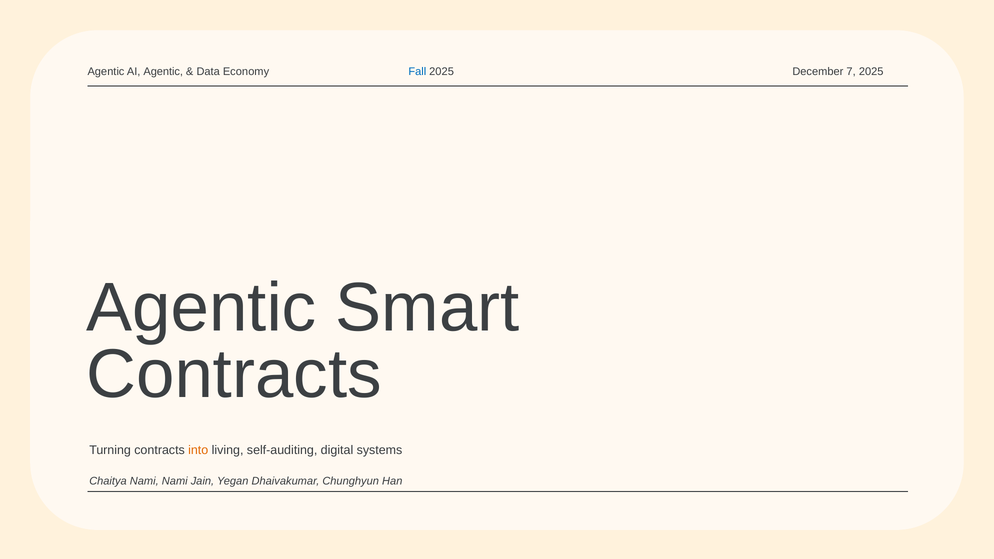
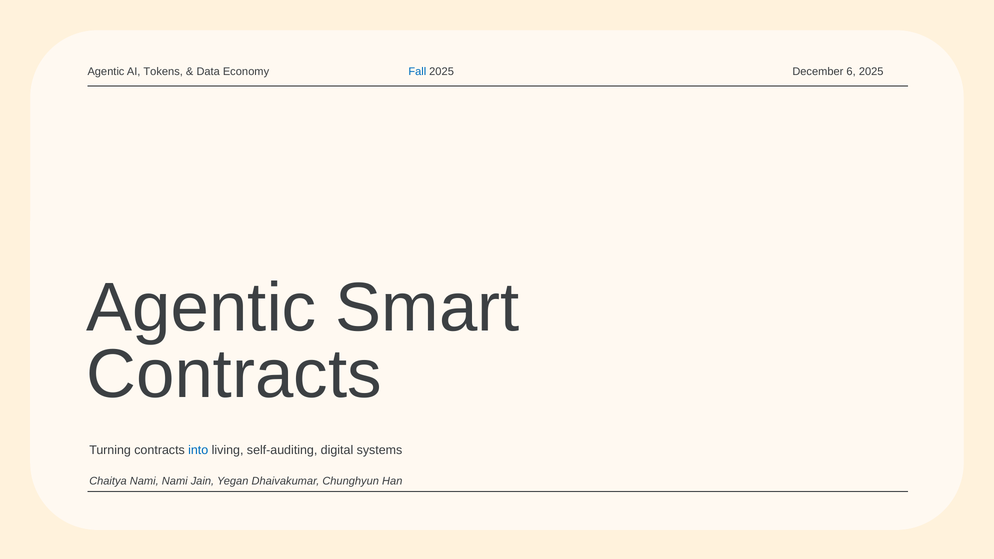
AI Agentic: Agentic -> Tokens (163, 72)
7: 7 -> 6 (851, 72)
into colour: orange -> blue (198, 450)
